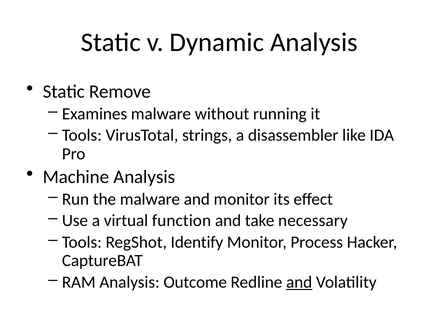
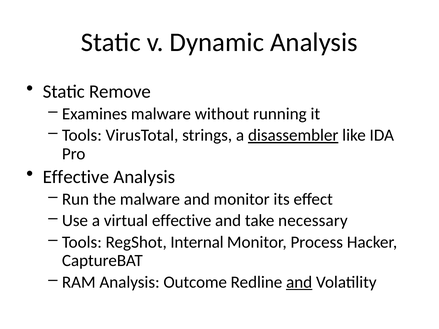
disassembler underline: none -> present (293, 135)
Machine: Machine -> Effective (76, 177)
virtual function: function -> effective (182, 221)
Identify: Identify -> Internal (197, 242)
